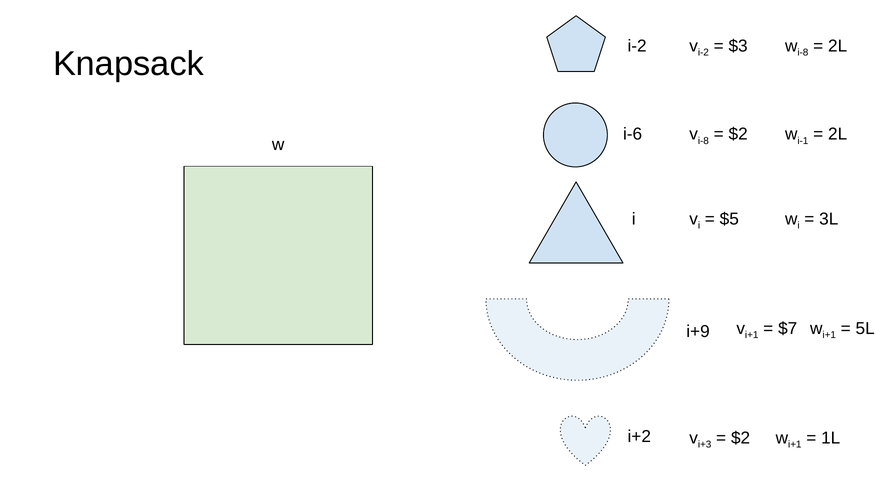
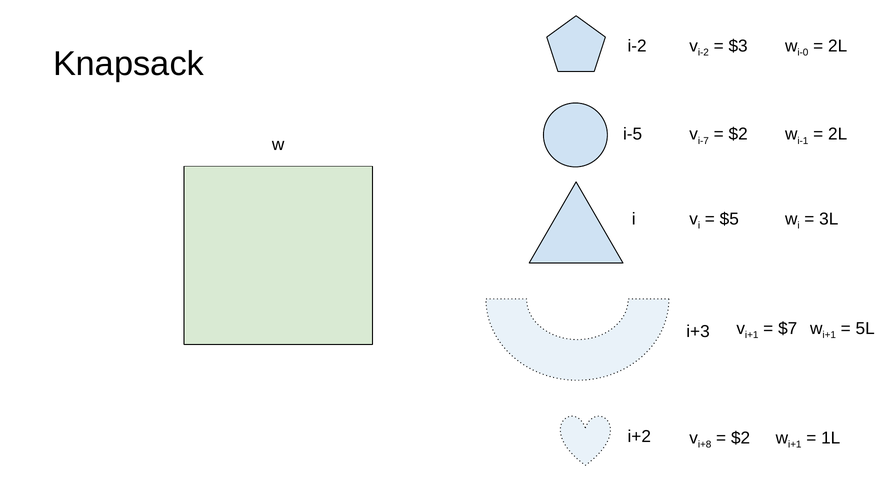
w i-8: i-8 -> i-0 (803, 53)
i-6: i-6 -> i-5 (633, 134)
i-8: i-8 -> i-7 (703, 141)
i+9: i+9 -> i+3 (698, 331)
i+3: i+3 -> i+8 (705, 444)
